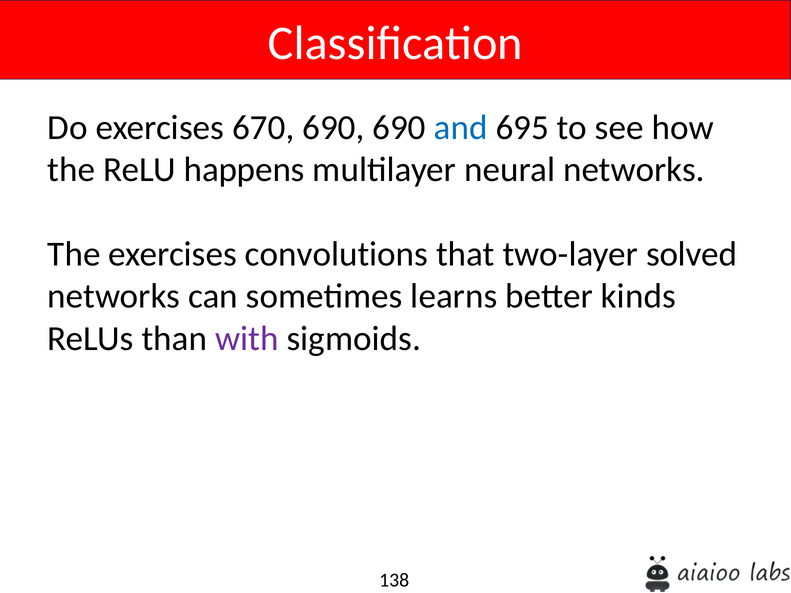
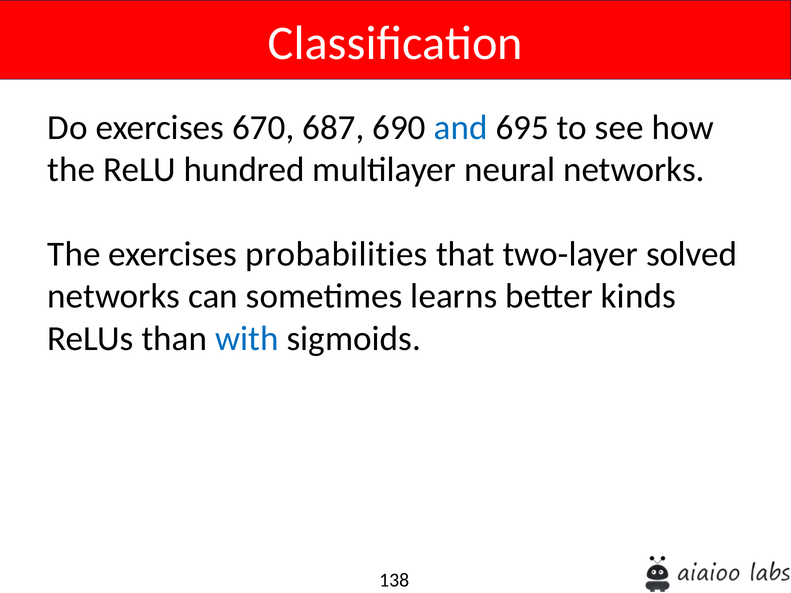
670 690: 690 -> 687 (333, 128)
happens: happens -> hundred (244, 170)
convolutions: convolutions -> probabilities (336, 254)
with colour: purple -> blue (247, 339)
